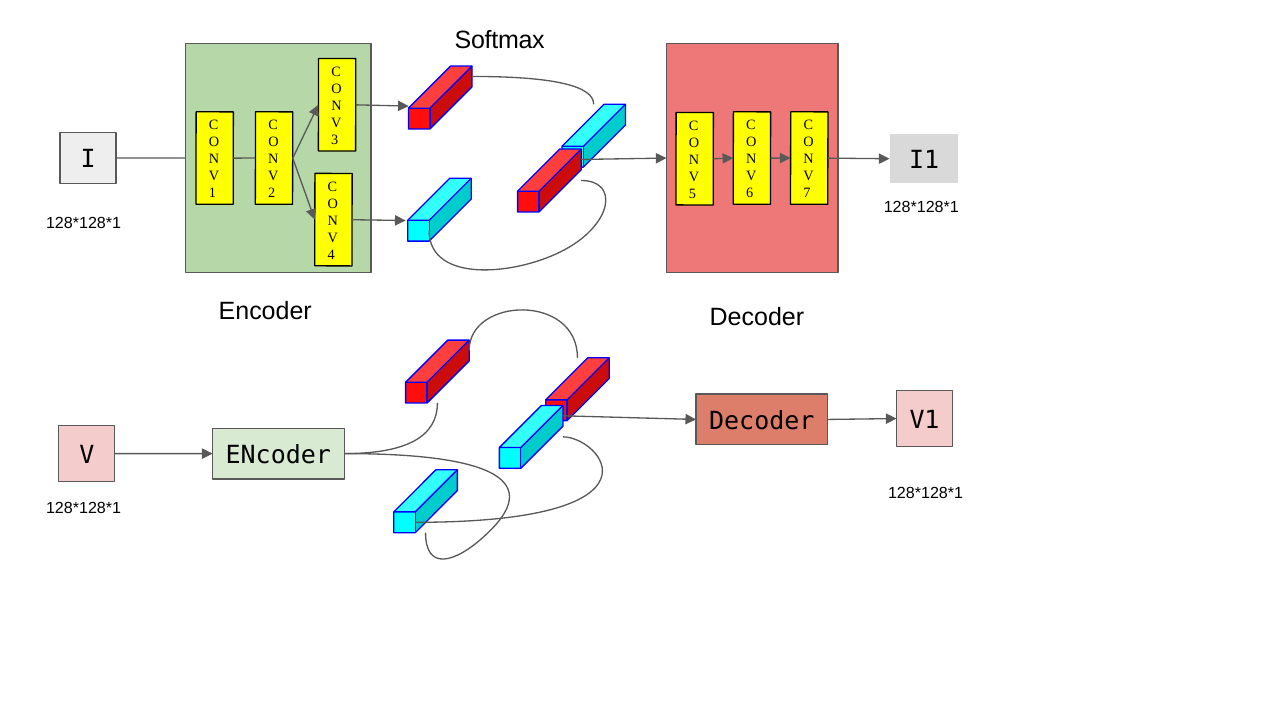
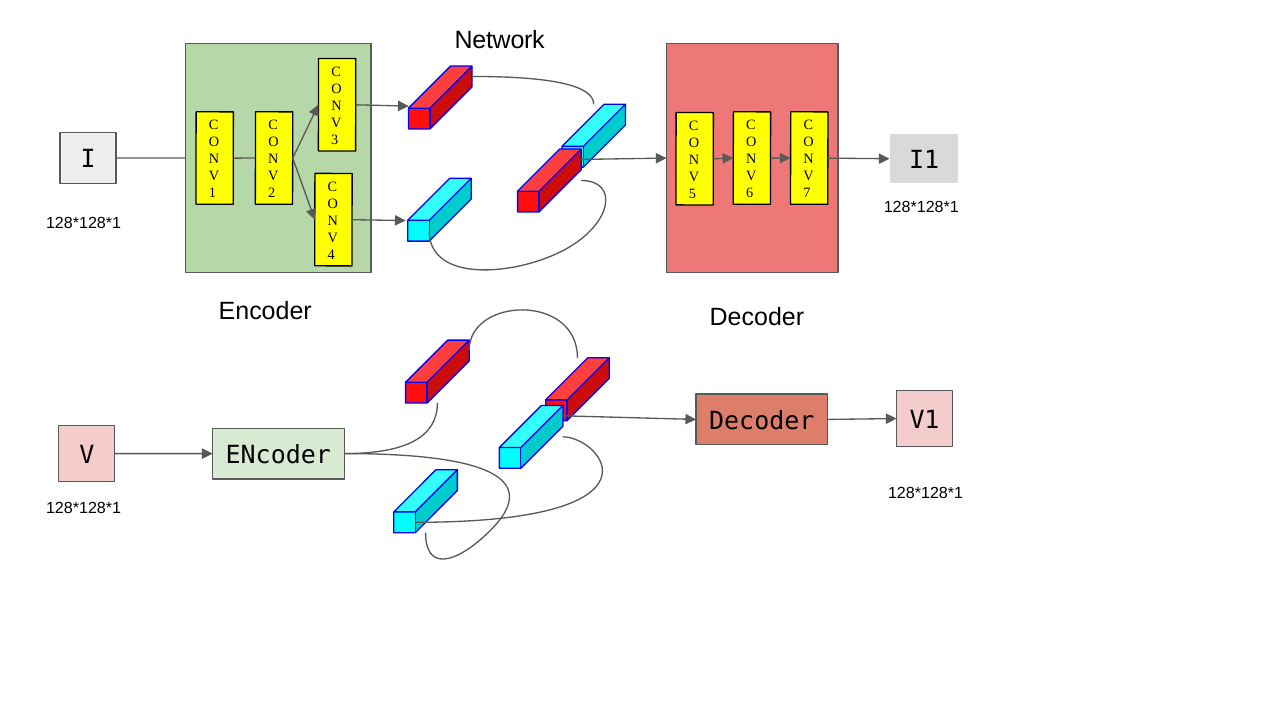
Softmax: Softmax -> Network (500, 40)
